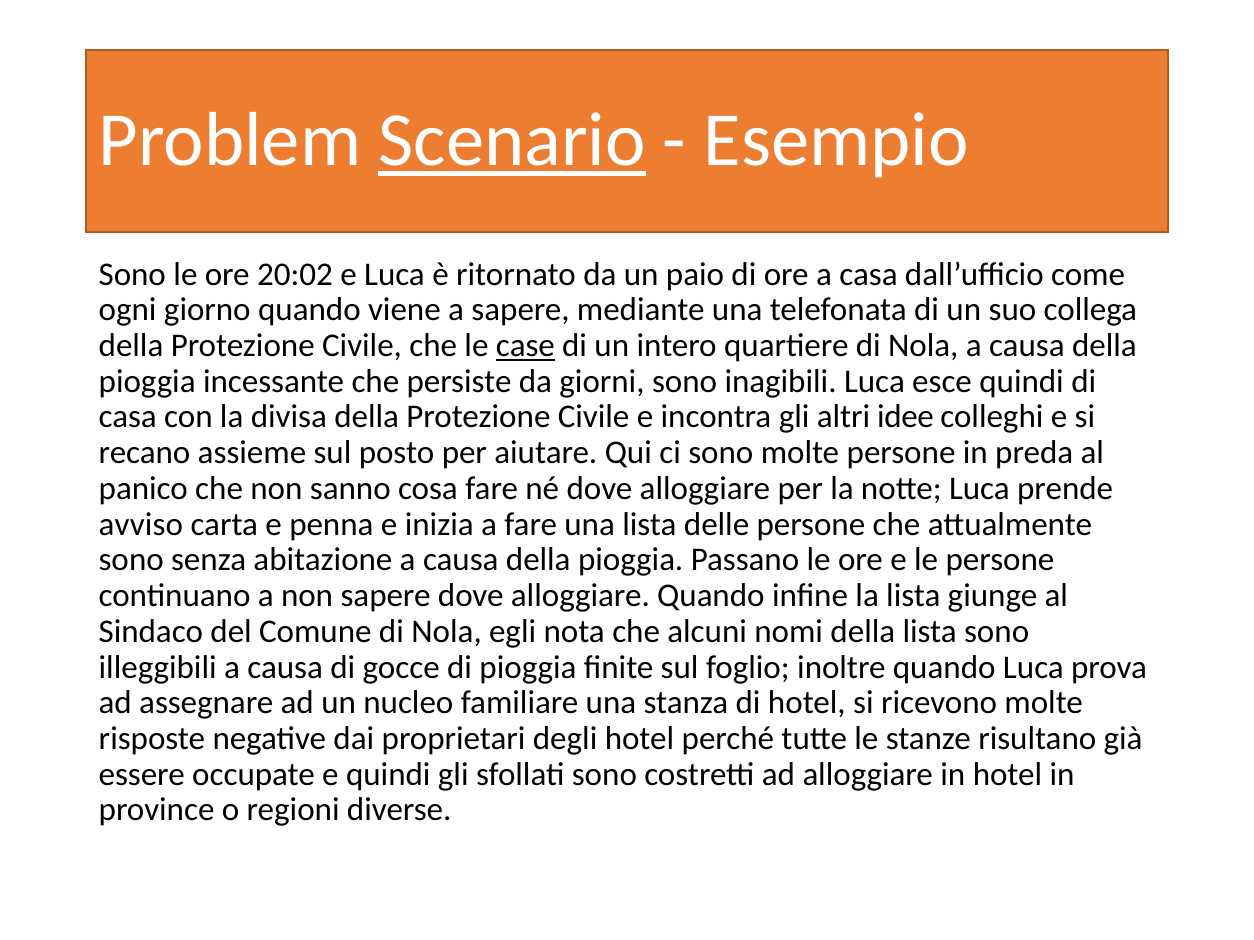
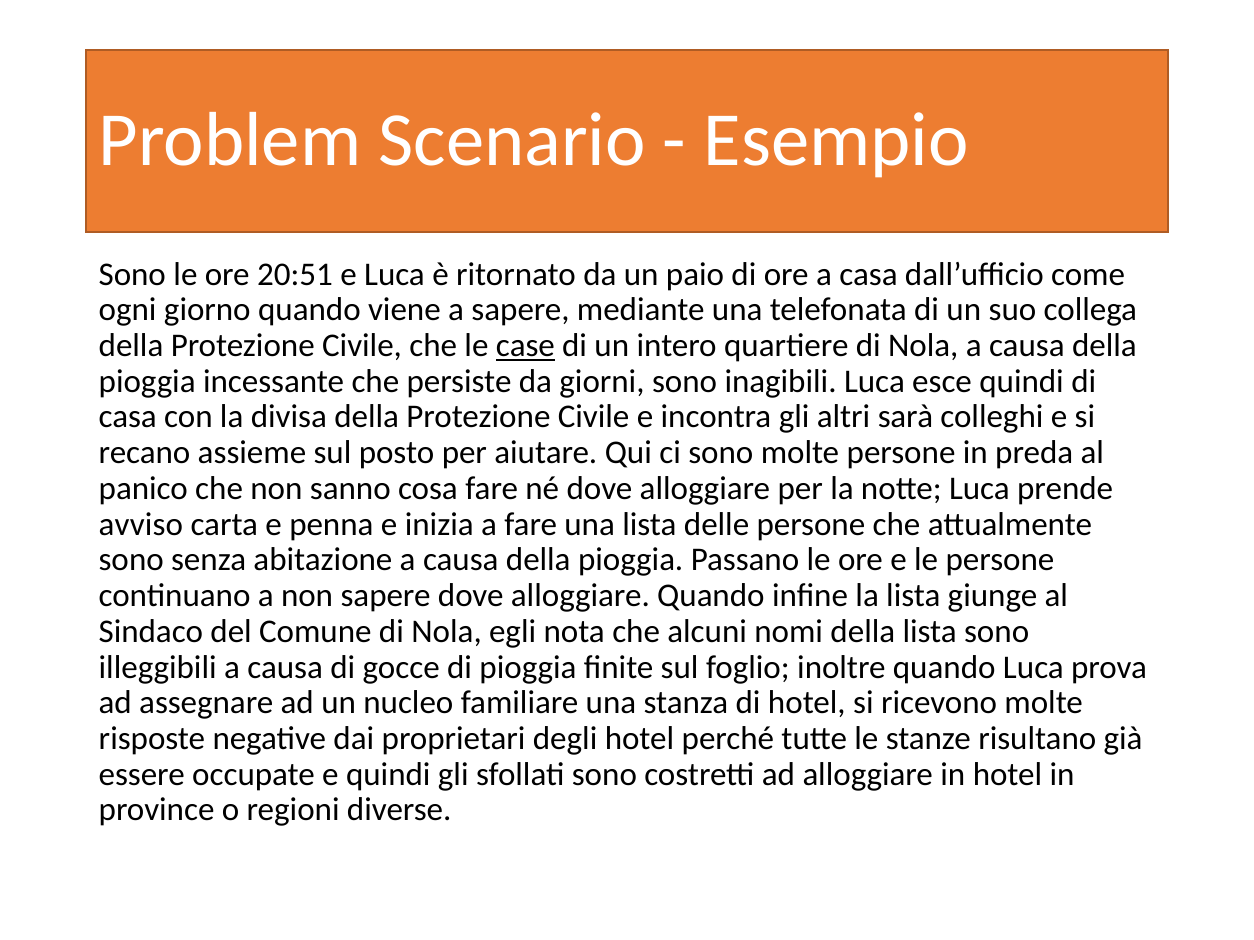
Scenario underline: present -> none (512, 140)
20:02: 20:02 -> 20:51 (295, 274)
idee: idee -> sarà (905, 417)
